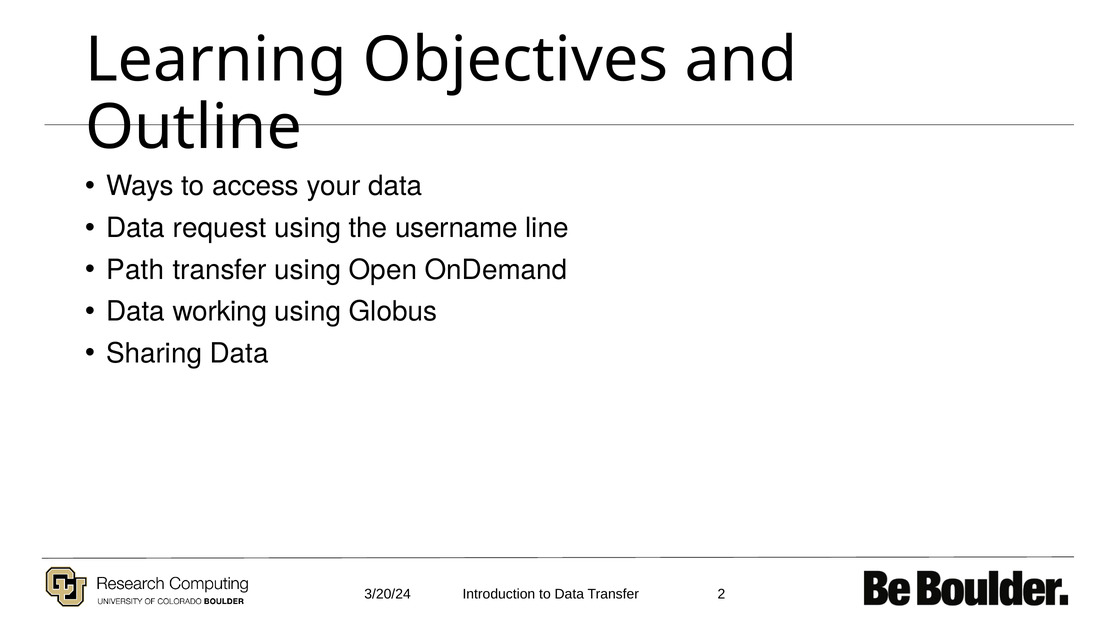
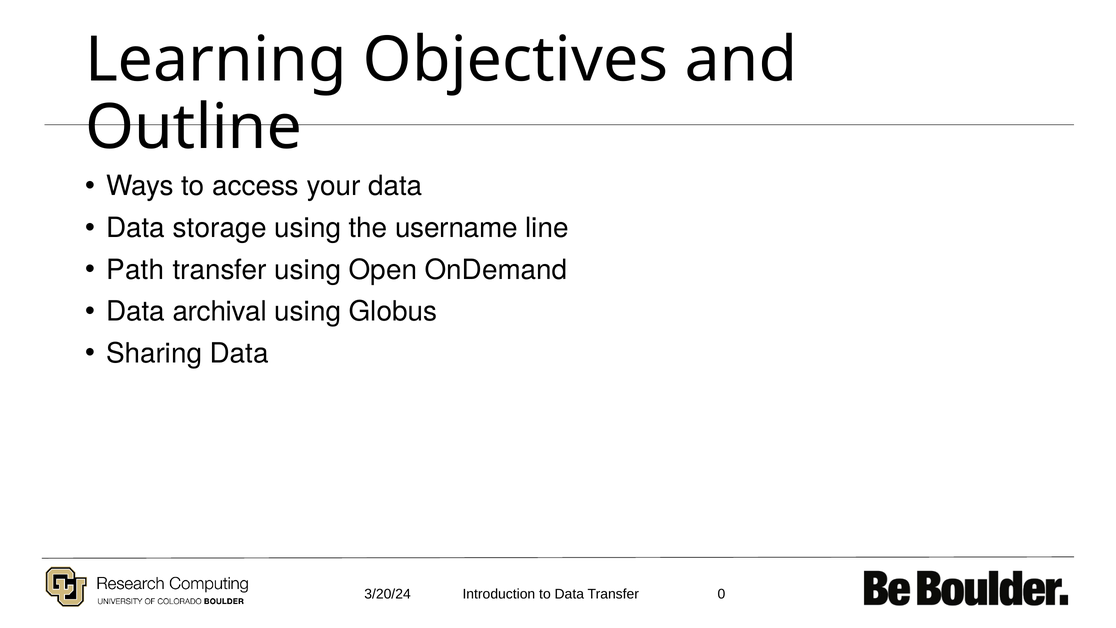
request: request -> storage (220, 228)
working: working -> archival (220, 311)
2: 2 -> 0 (721, 594)
